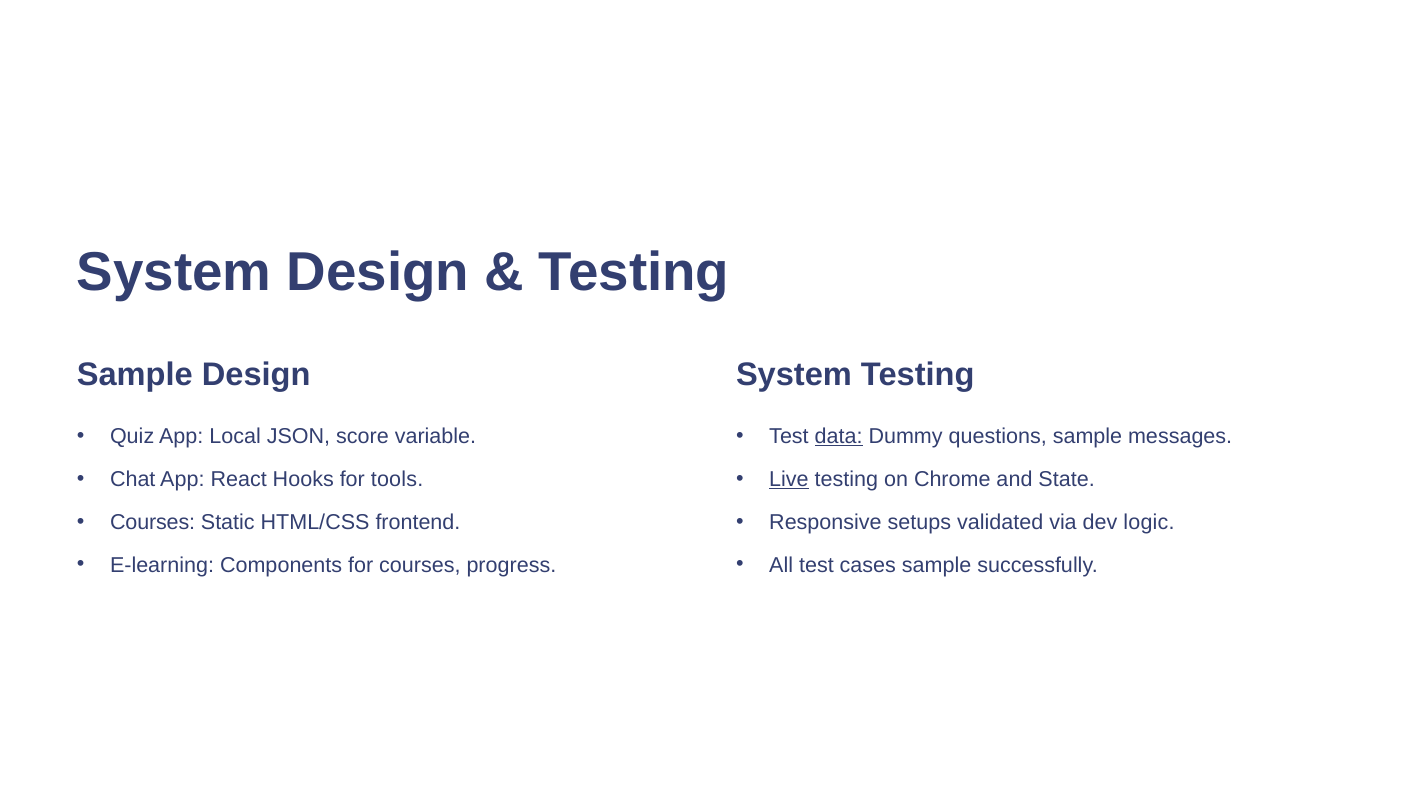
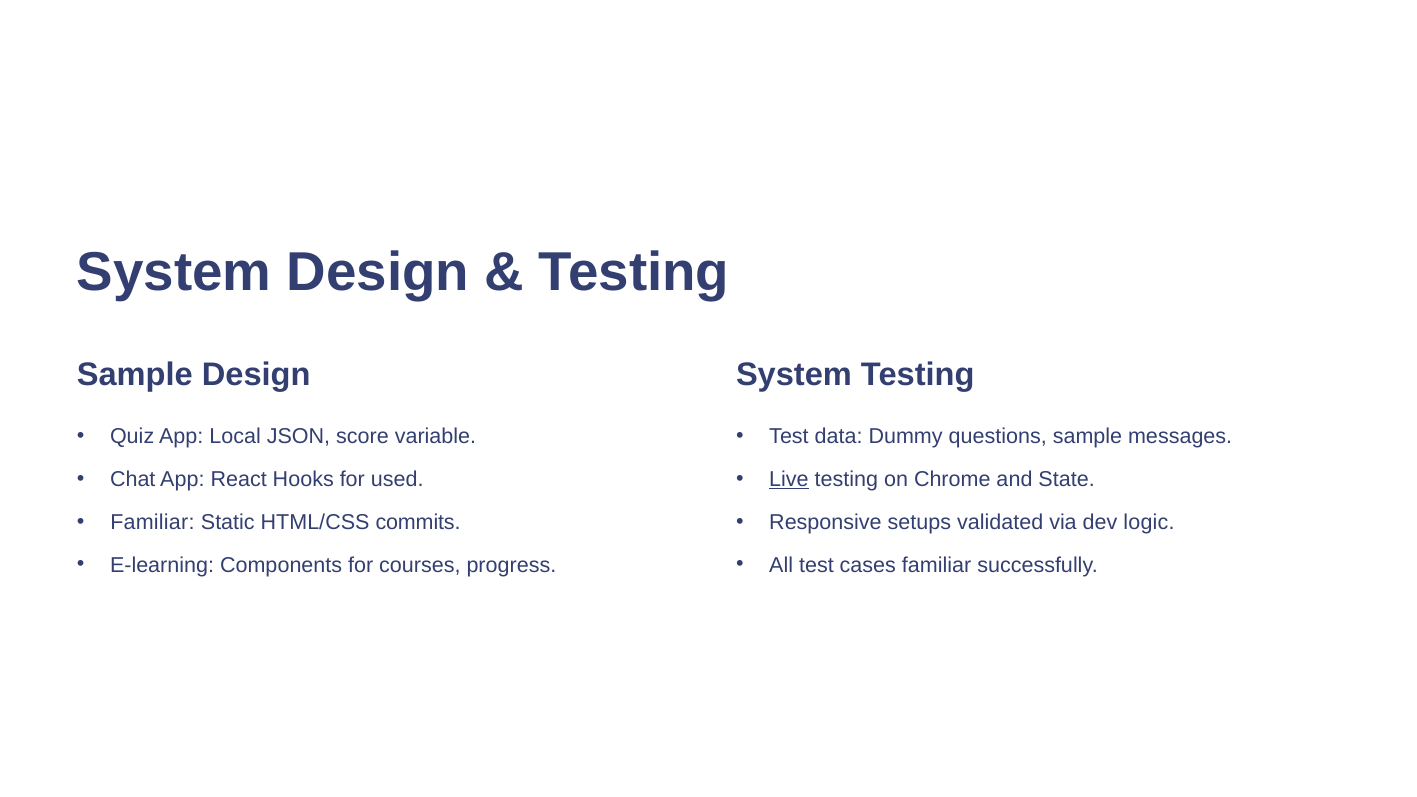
data underline: present -> none (839, 437)
tools: tools -> used (397, 479)
Courses: Courses -> Familiar (152, 522)
frontend: frontend -> commits (418, 522)
cases sample: sample -> familiar (937, 565)
